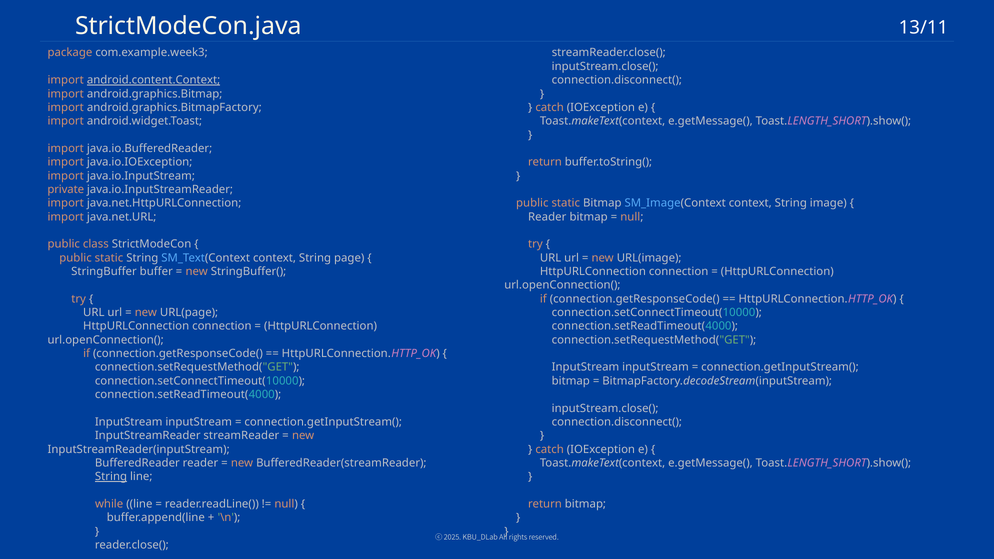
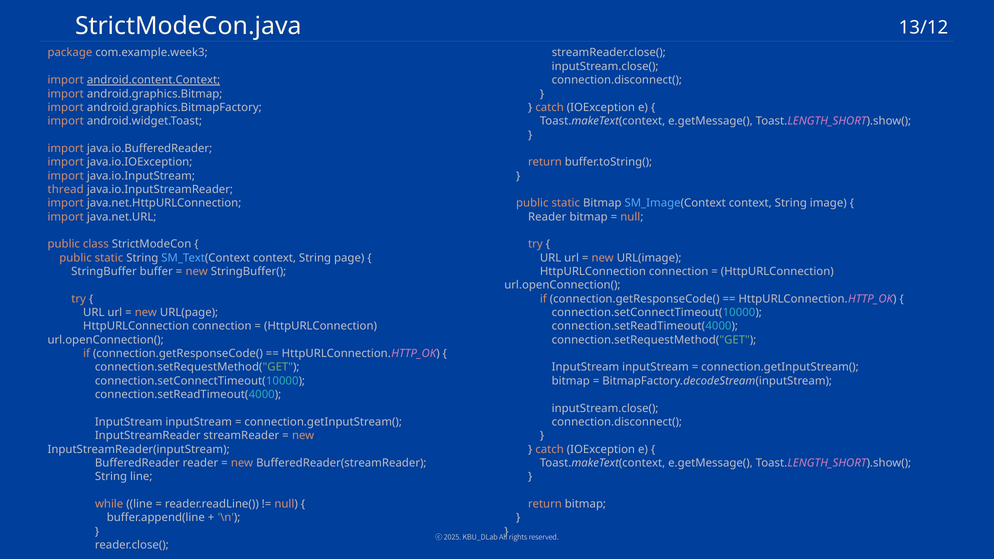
13/11: 13/11 -> 13/12 (923, 27)
private: private -> thread (66, 190)
String underline: present -> none (111, 477)
